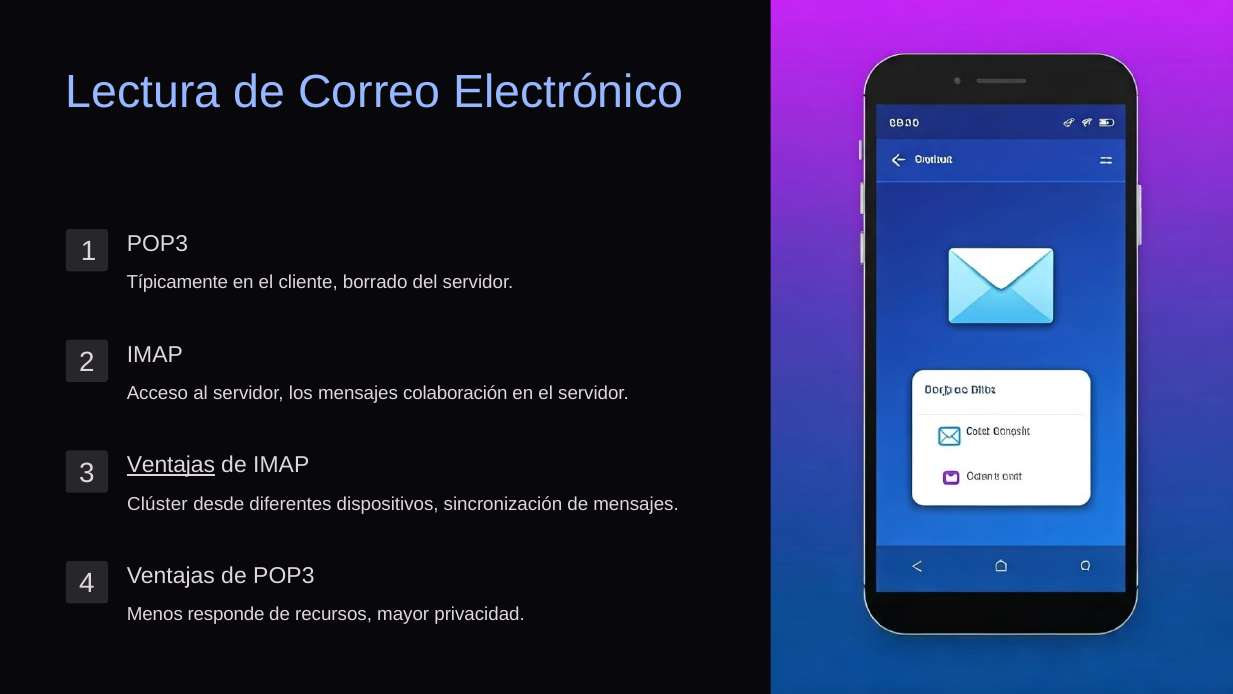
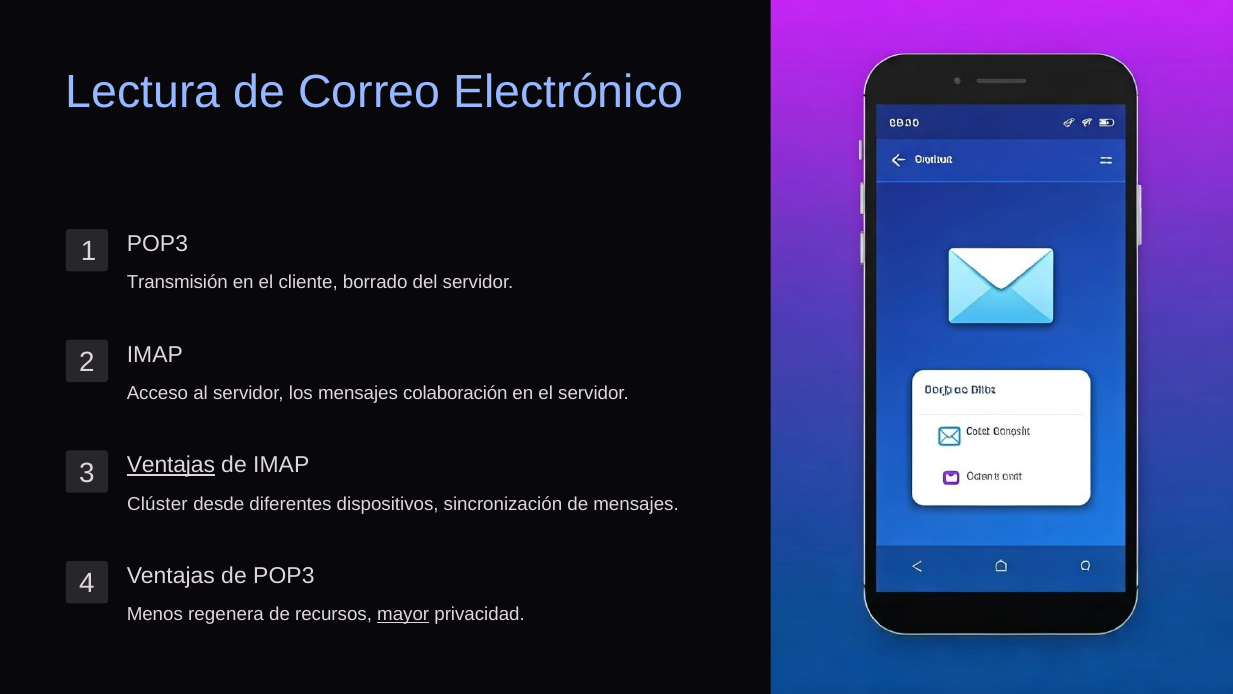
Típicamente: Típicamente -> Transmisión (177, 283)
responde: responde -> regenera (226, 614)
mayor underline: none -> present (403, 614)
